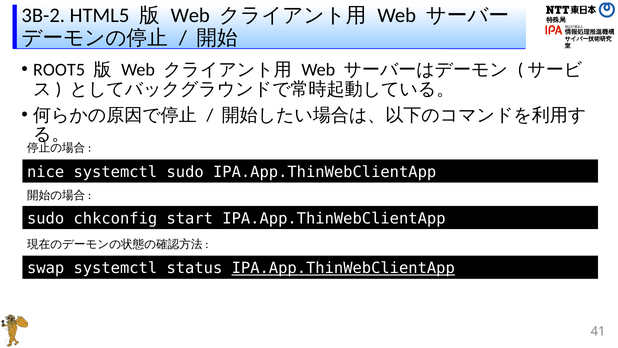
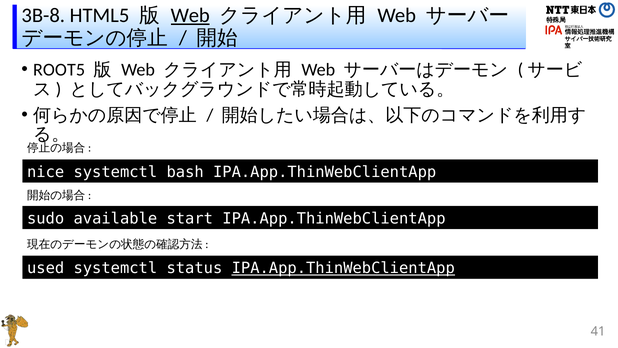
3B-2: 3B-2 -> 3B-8 (43, 15)
Web underline: none -> present (190, 15)
systemctl sudo: sudo -> bash (185, 172)
chkconfig: chkconfig -> available (115, 218)
swap: swap -> used (46, 268)
